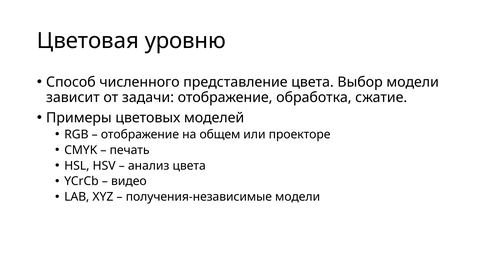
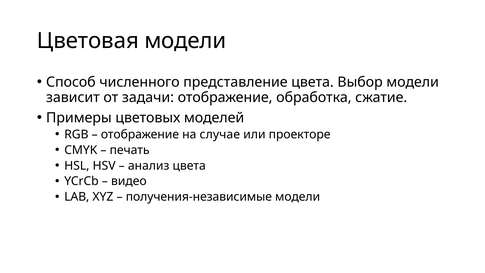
Цветовая уровню: уровню -> модели (185, 41)
общем: общем -> случае (220, 134)
